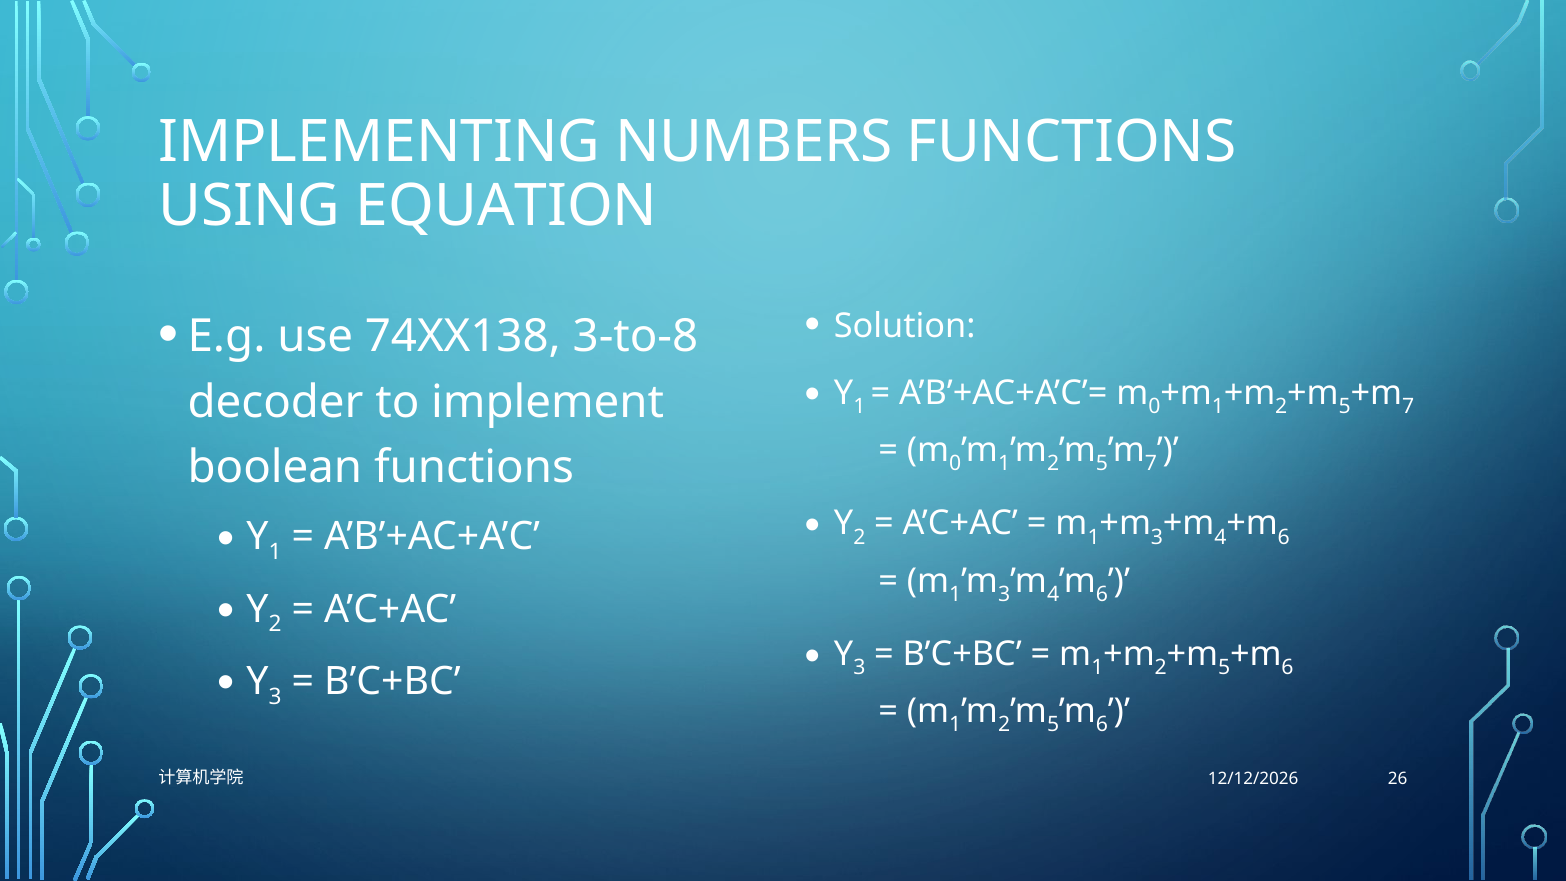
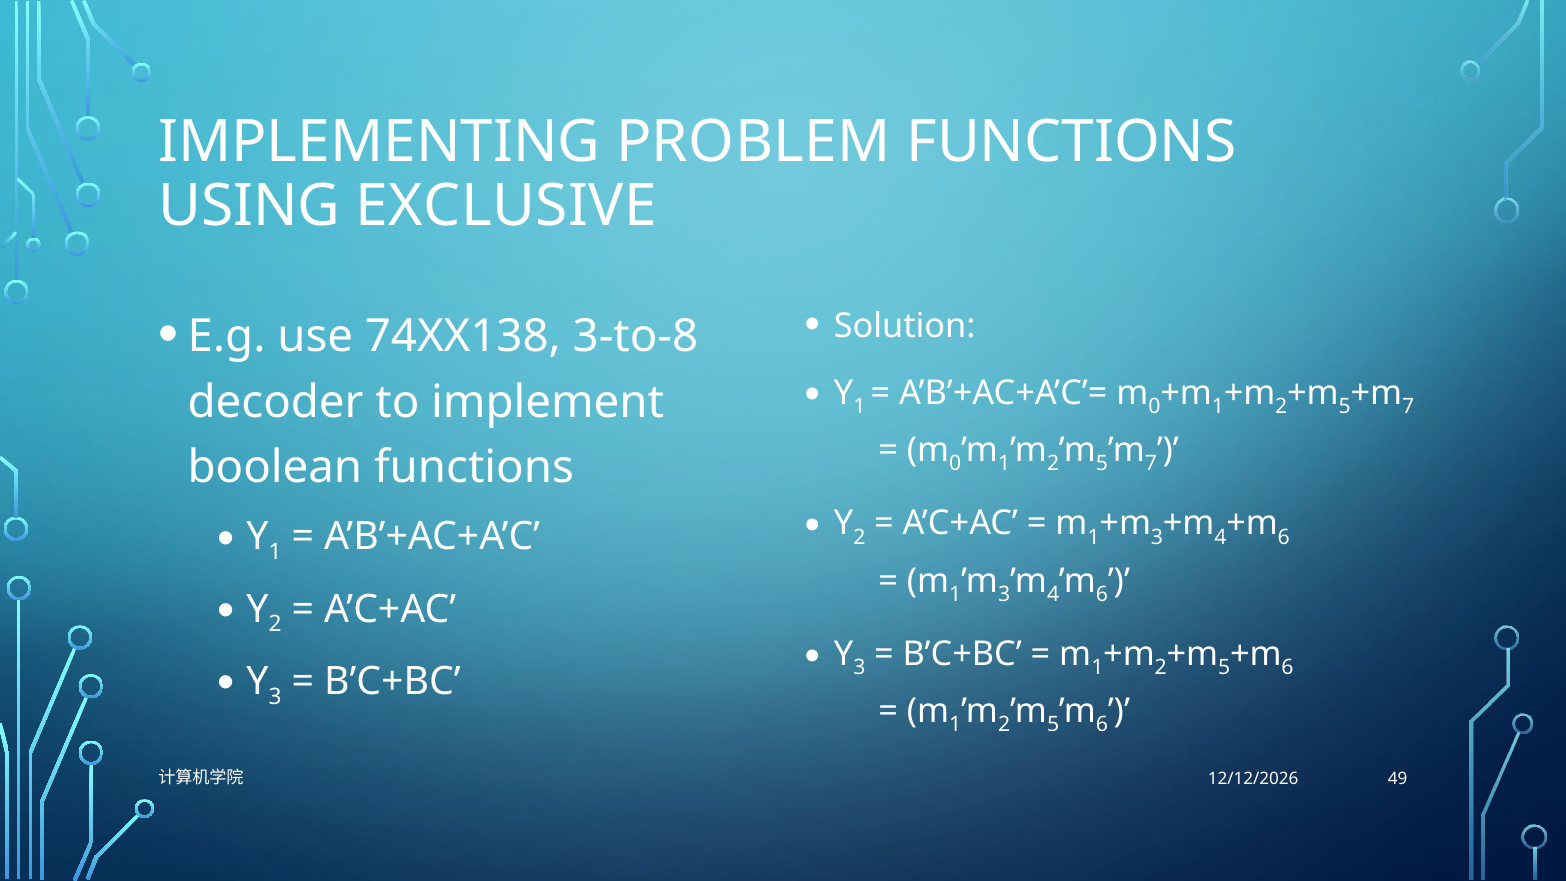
NUMBERS: NUMBERS -> PROBLEM (754, 142)
EQUATION: EQUATION -> EXCLUSIVE (506, 206)
26: 26 -> 49 (1398, 779)
